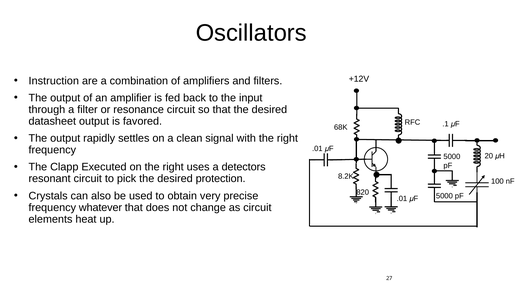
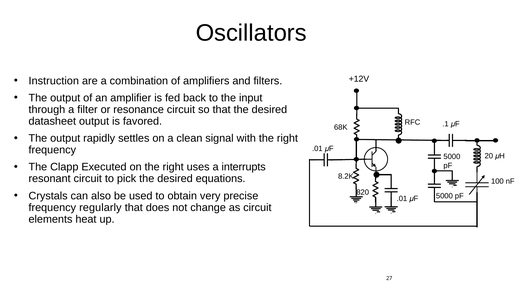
detectors: detectors -> interrupts (244, 167)
protection: protection -> equations (221, 179)
whatever: whatever -> regularly (100, 207)
